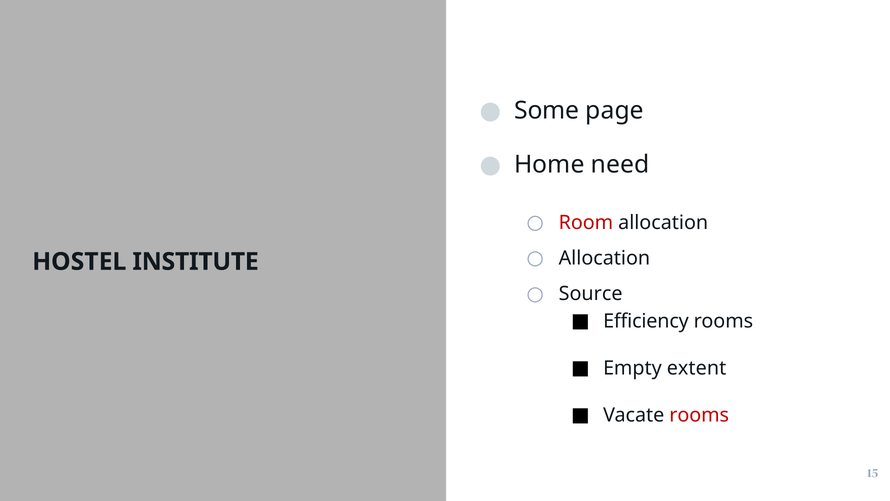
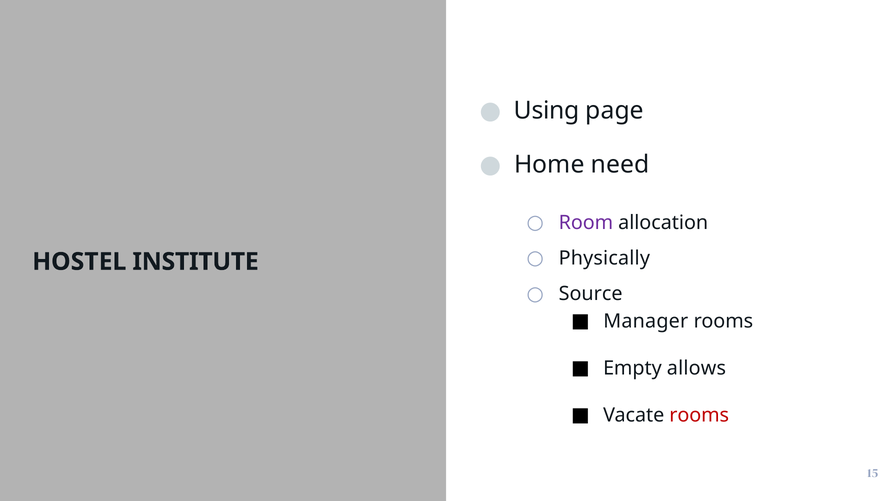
Some: Some -> Using (547, 111)
Room colour: red -> purple (586, 222)
Allocation: Allocation -> Physically (604, 258)
Efficiency: Efficiency -> Manager (646, 321)
extent: extent -> allows (696, 368)
